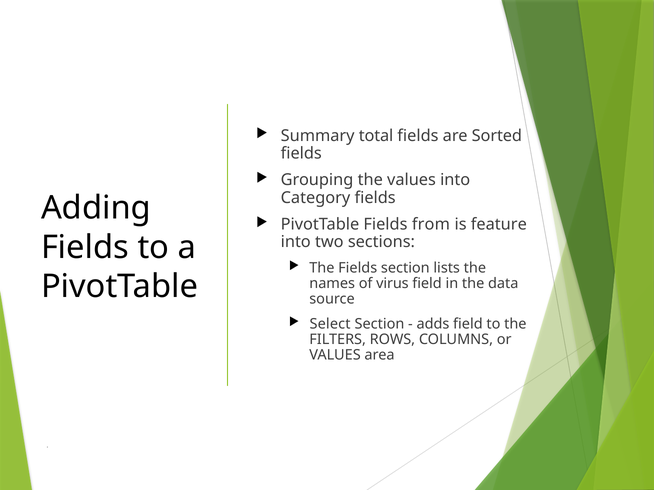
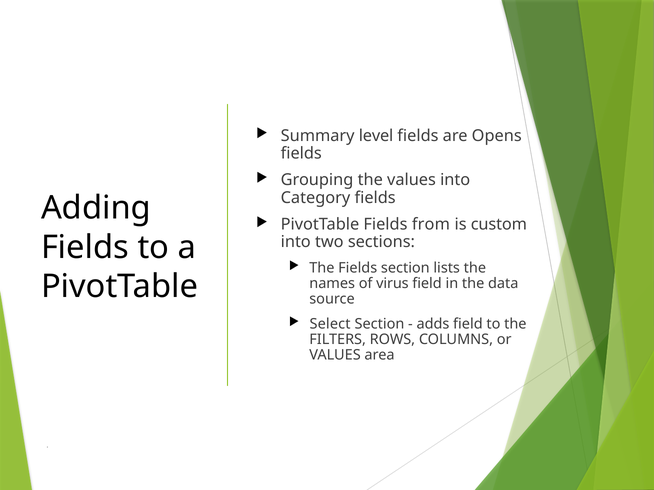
total: total -> level (376, 136)
Sorted: Sorted -> Opens (497, 136)
feature: feature -> custom (499, 225)
